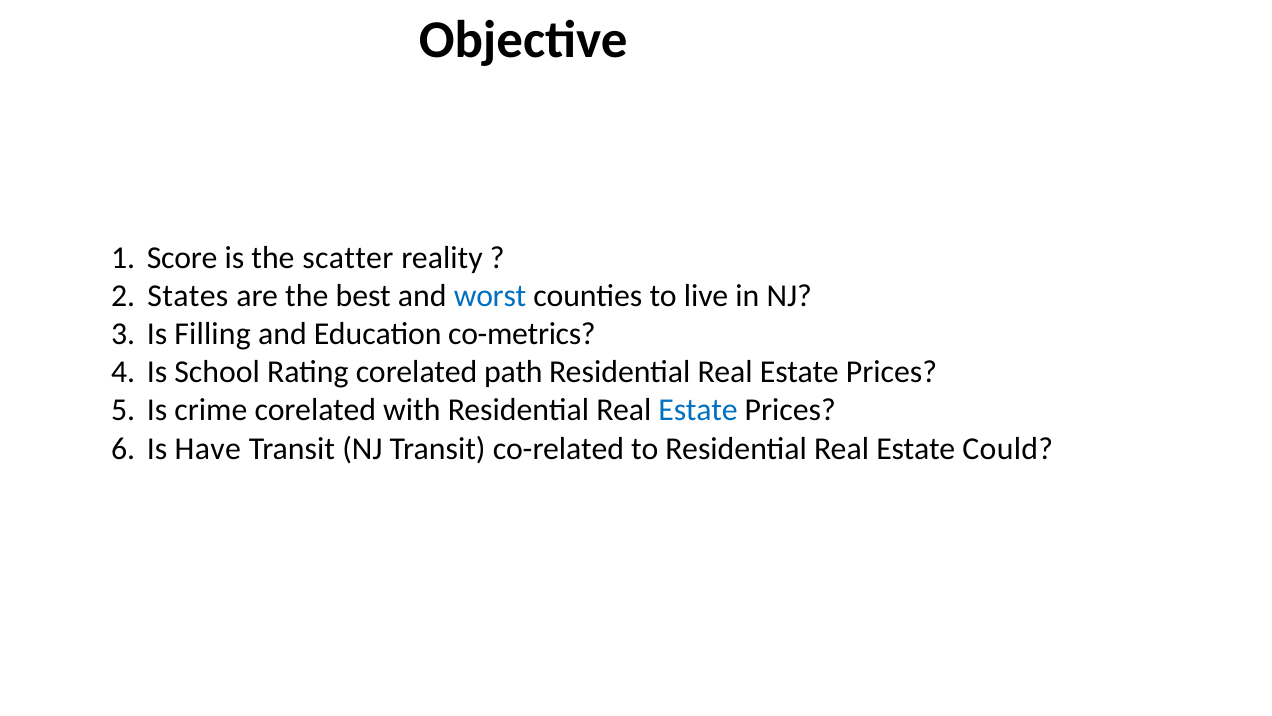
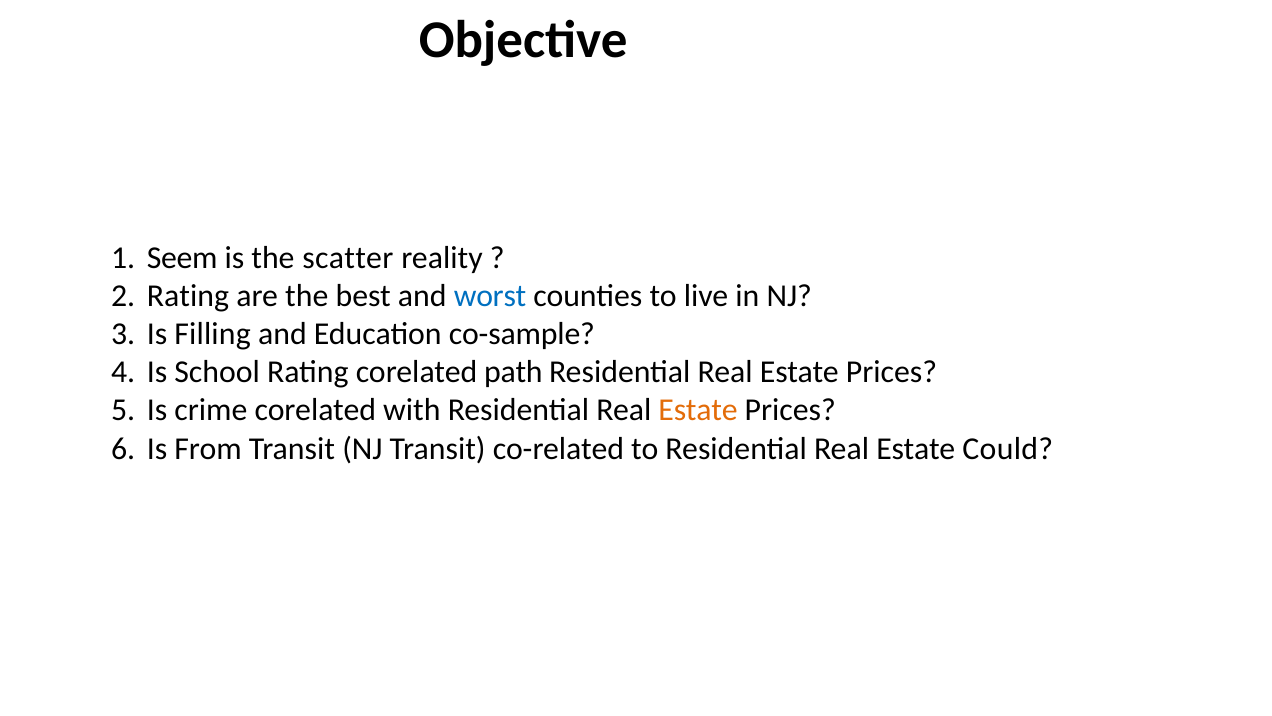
Score: Score -> Seem (182, 258)
States: States -> Rating (188, 296)
co-metrics: co-metrics -> co-sample (522, 334)
Estate colour: blue -> orange (698, 410)
Have: Have -> From (208, 448)
